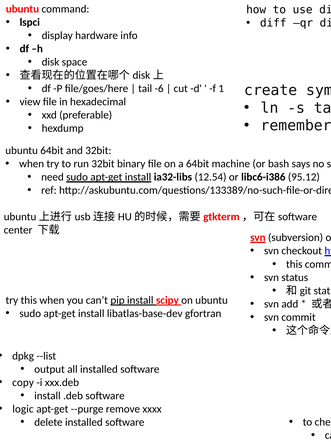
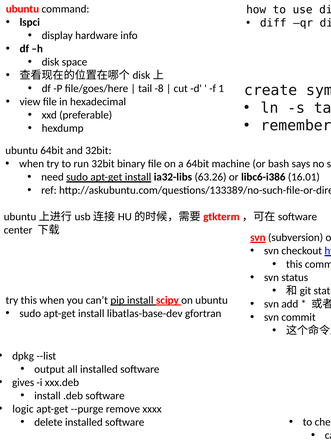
-6: -6 -> -8 (159, 88)
12.54: 12.54 -> 63.26 (210, 177)
95.12: 95.12 -> 16.01 (304, 177)
copy: copy -> gives (23, 382)
